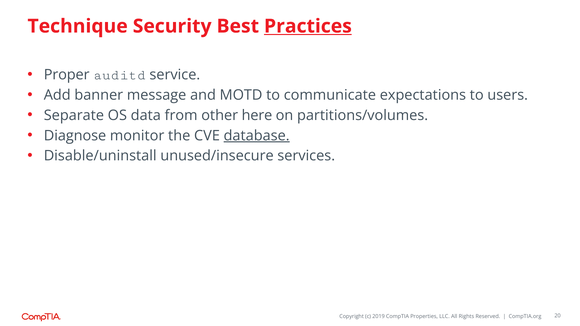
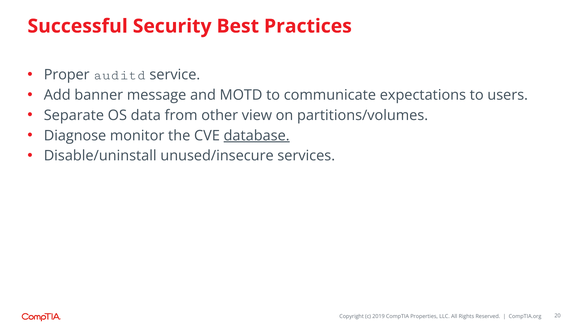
Technique: Technique -> Successful (78, 26)
Practices underline: present -> none (308, 26)
here: here -> view (257, 115)
